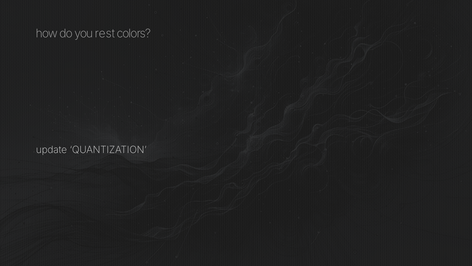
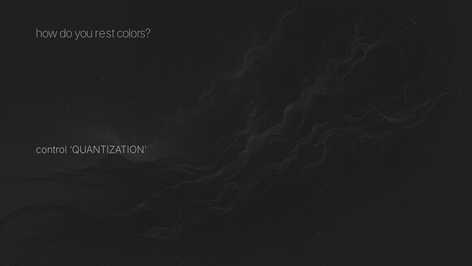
update: update -> control (51, 150)
